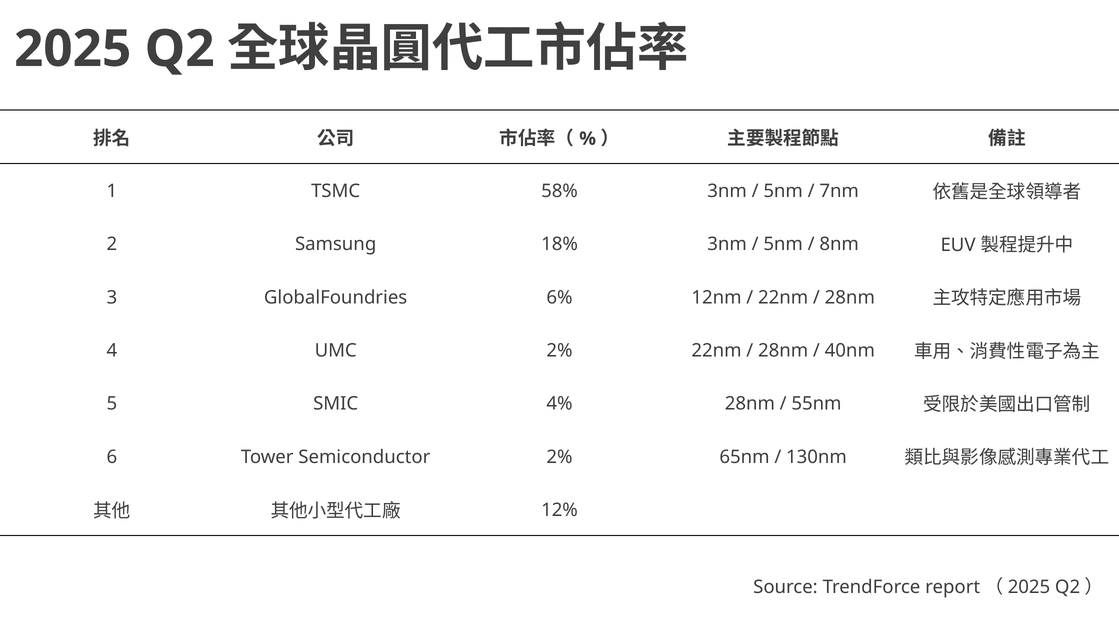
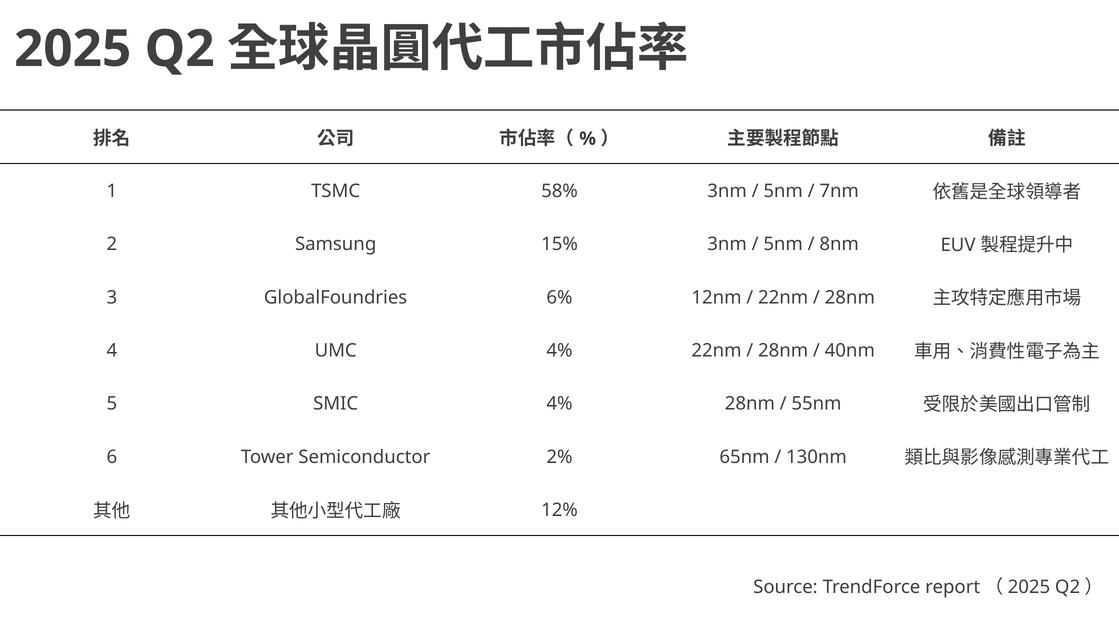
18%: 18% -> 15% (560, 244)
UMC 2%: 2% -> 4% (560, 350)
